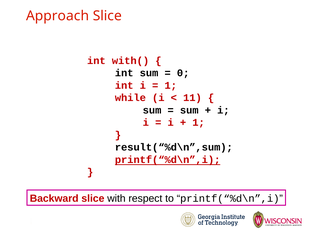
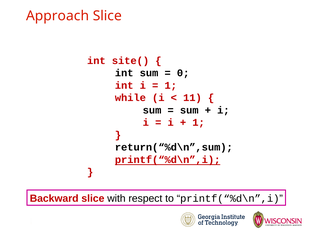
with(: with( -> site( (130, 61)
result(“%d\n”,sum: result(“%d\n”,sum -> return(“%d\n”,sum (174, 148)
